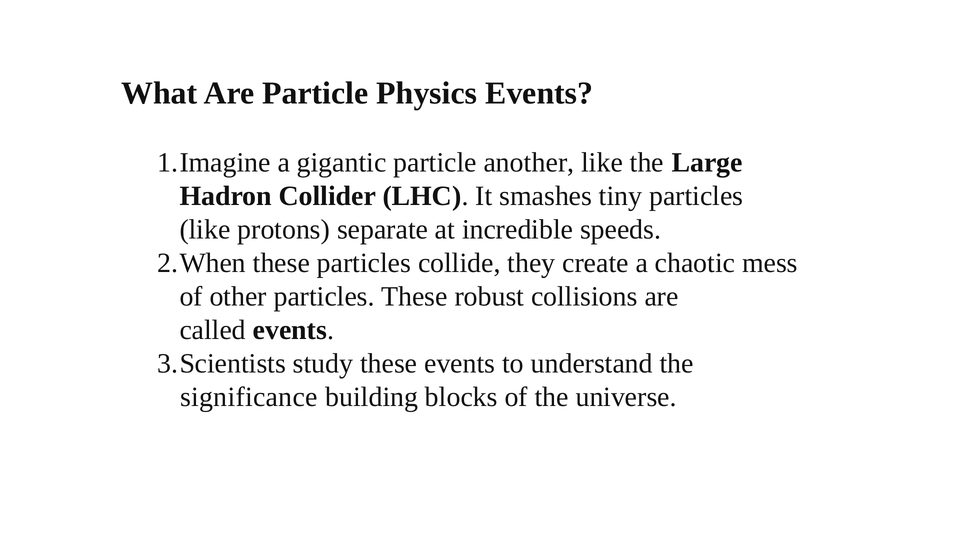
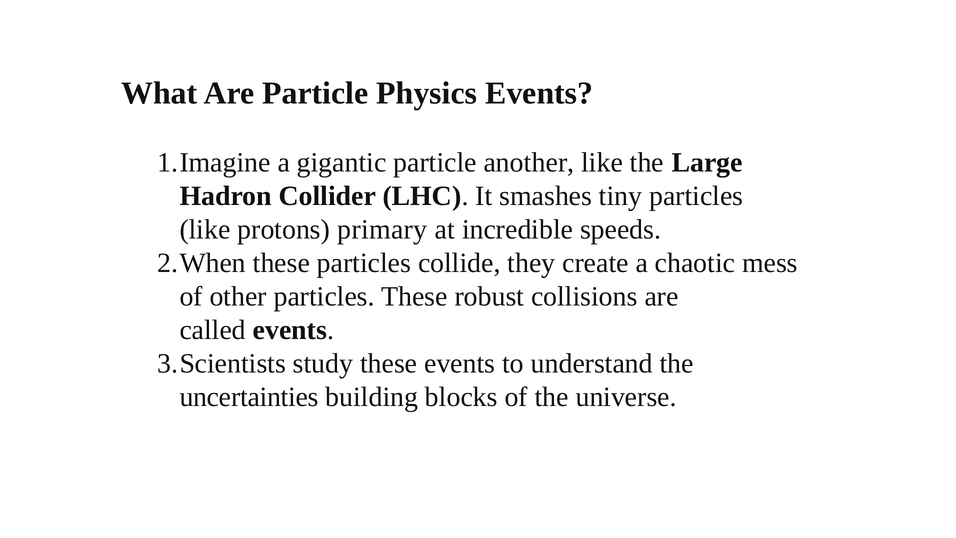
separate: separate -> primary (382, 229)
significance: significance -> uncertainties (249, 397)
